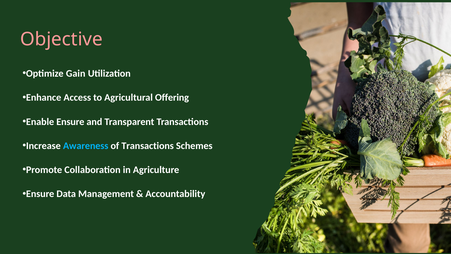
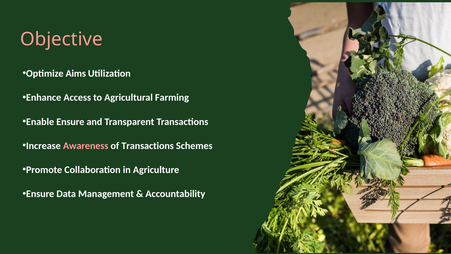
Gain: Gain -> Aims (76, 73)
Offering: Offering -> Farming (172, 97)
Awareness colour: light blue -> pink (86, 146)
